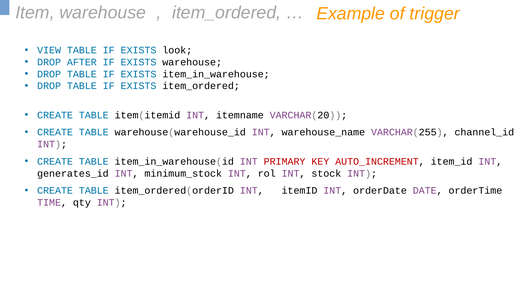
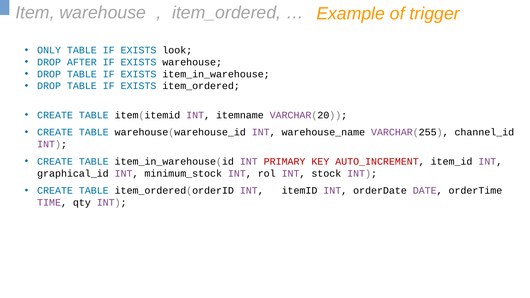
VIEW: VIEW -> ONLY (49, 50)
generates_id: generates_id -> graphical_id (73, 173)
